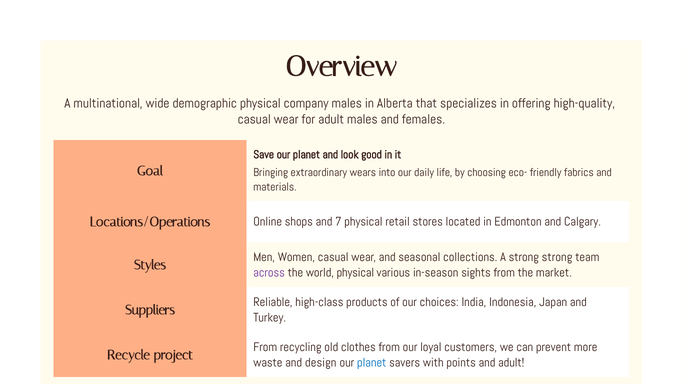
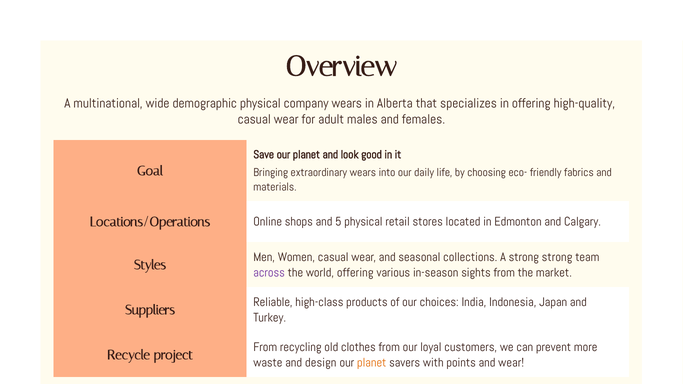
company males: males -> wears (347, 103)
7: 7 -> 5 (338, 222)
world physical: physical -> offering (355, 273)
planet colour: blue -> orange (372, 363)
and adult: adult -> wear (511, 363)
